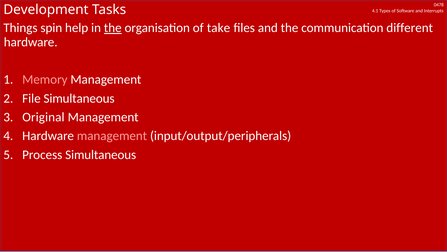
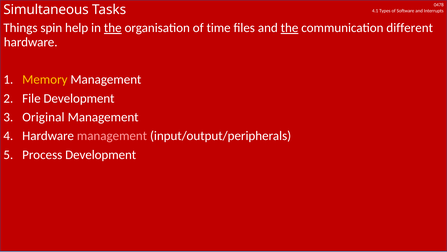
Development: Development -> Simultaneous (46, 10)
take: take -> time (219, 28)
the underline: none -> present (290, 28)
Memory colour: pink -> yellow (45, 79)
File Simultaneous: Simultaneous -> Development (79, 98)
Process Simultaneous: Simultaneous -> Development (101, 154)
